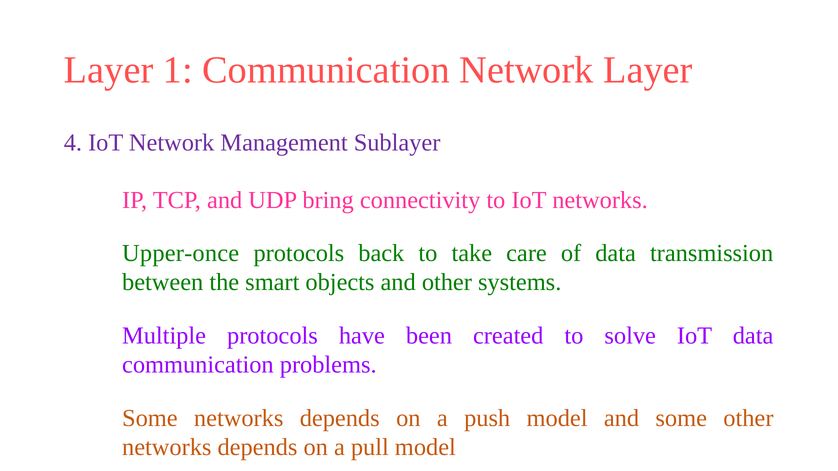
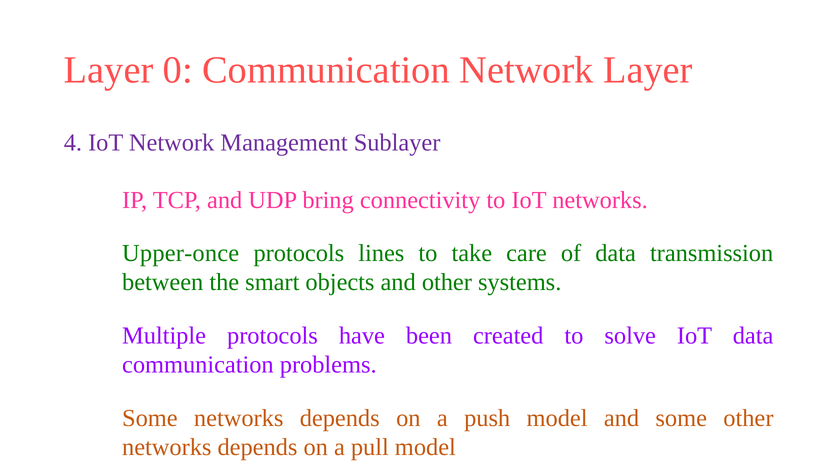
1: 1 -> 0 (178, 70)
back: back -> lines (381, 253)
